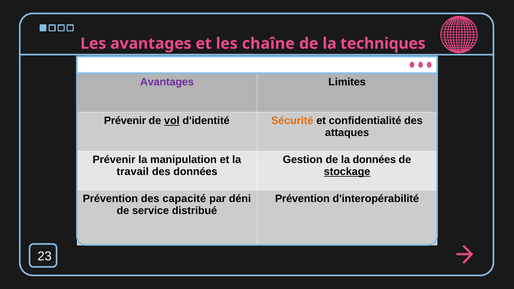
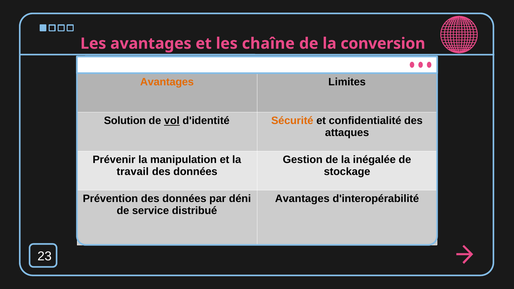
techniques: techniques -> conversion (383, 44)
Avantages colour: purple -> orange (167, 82)
Prévenir: Prévenir -> Solution (125, 121)
la données: données -> inégalée (374, 160)
stockage underline: present -> none (347, 172)
Prévention des capacité: capacité -> données (184, 199)
Prévention: Prévention -> Avantages (302, 199)
